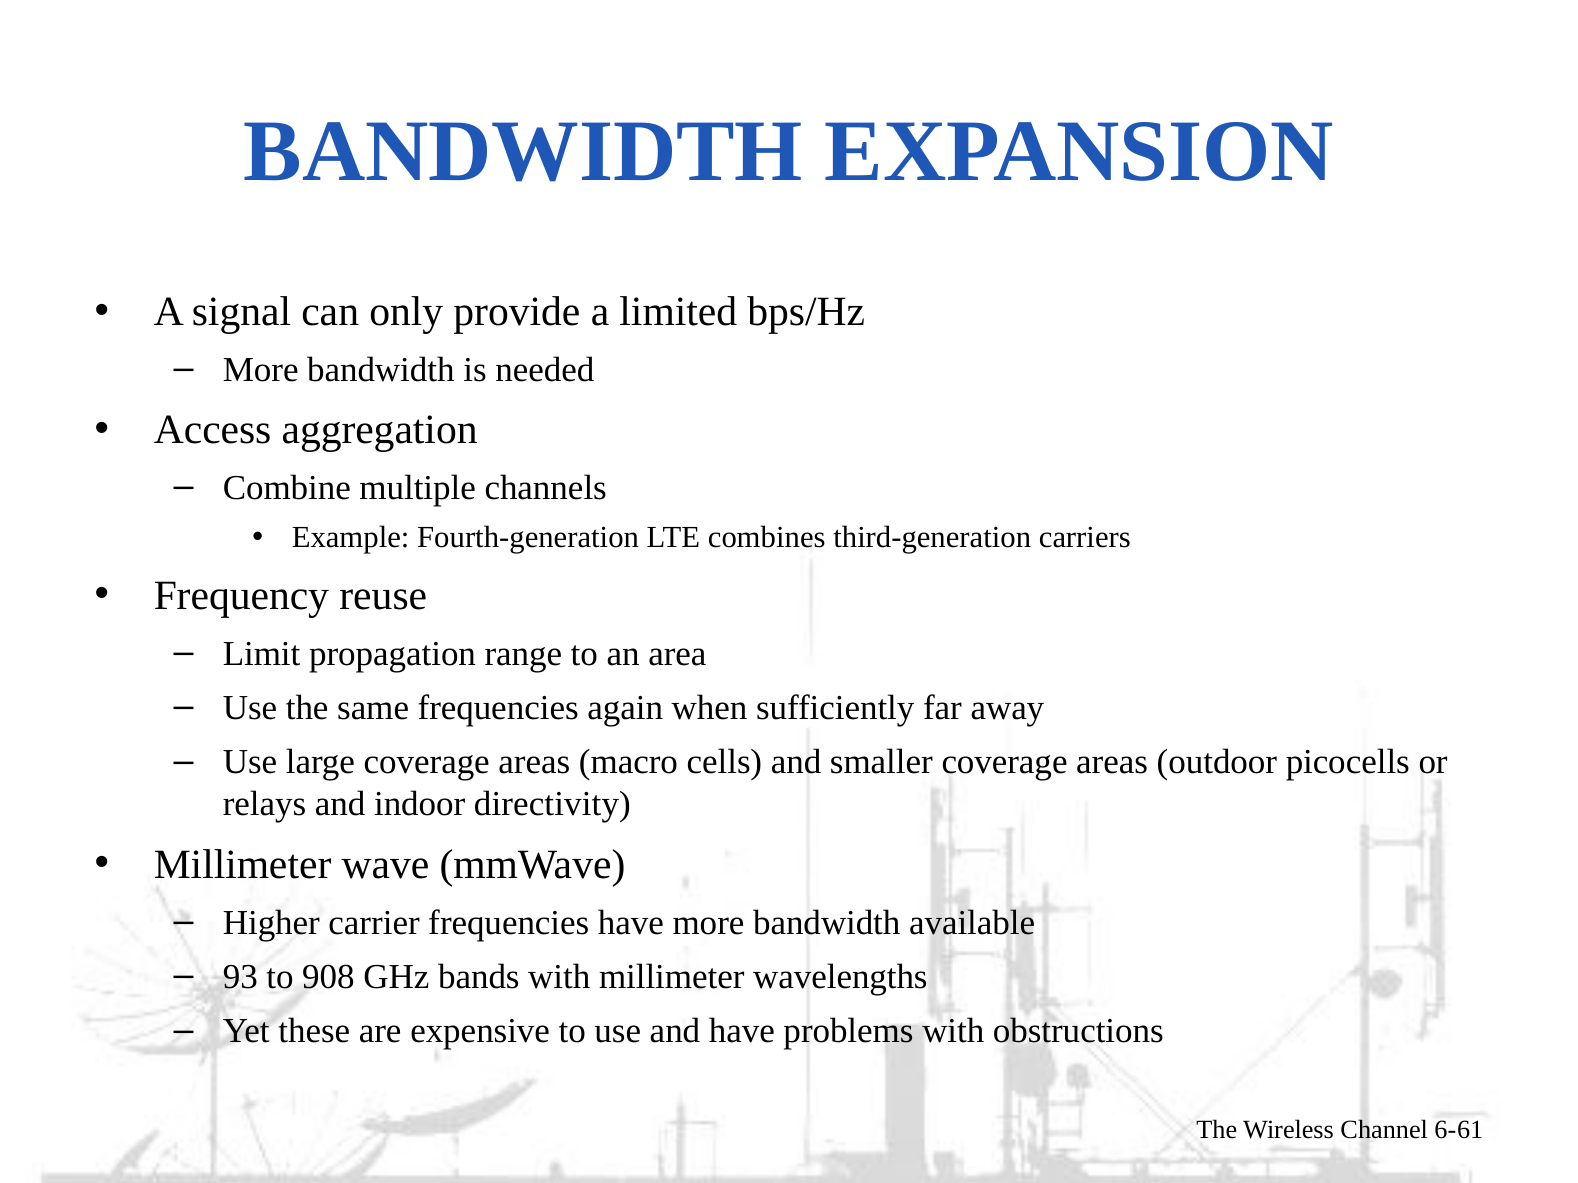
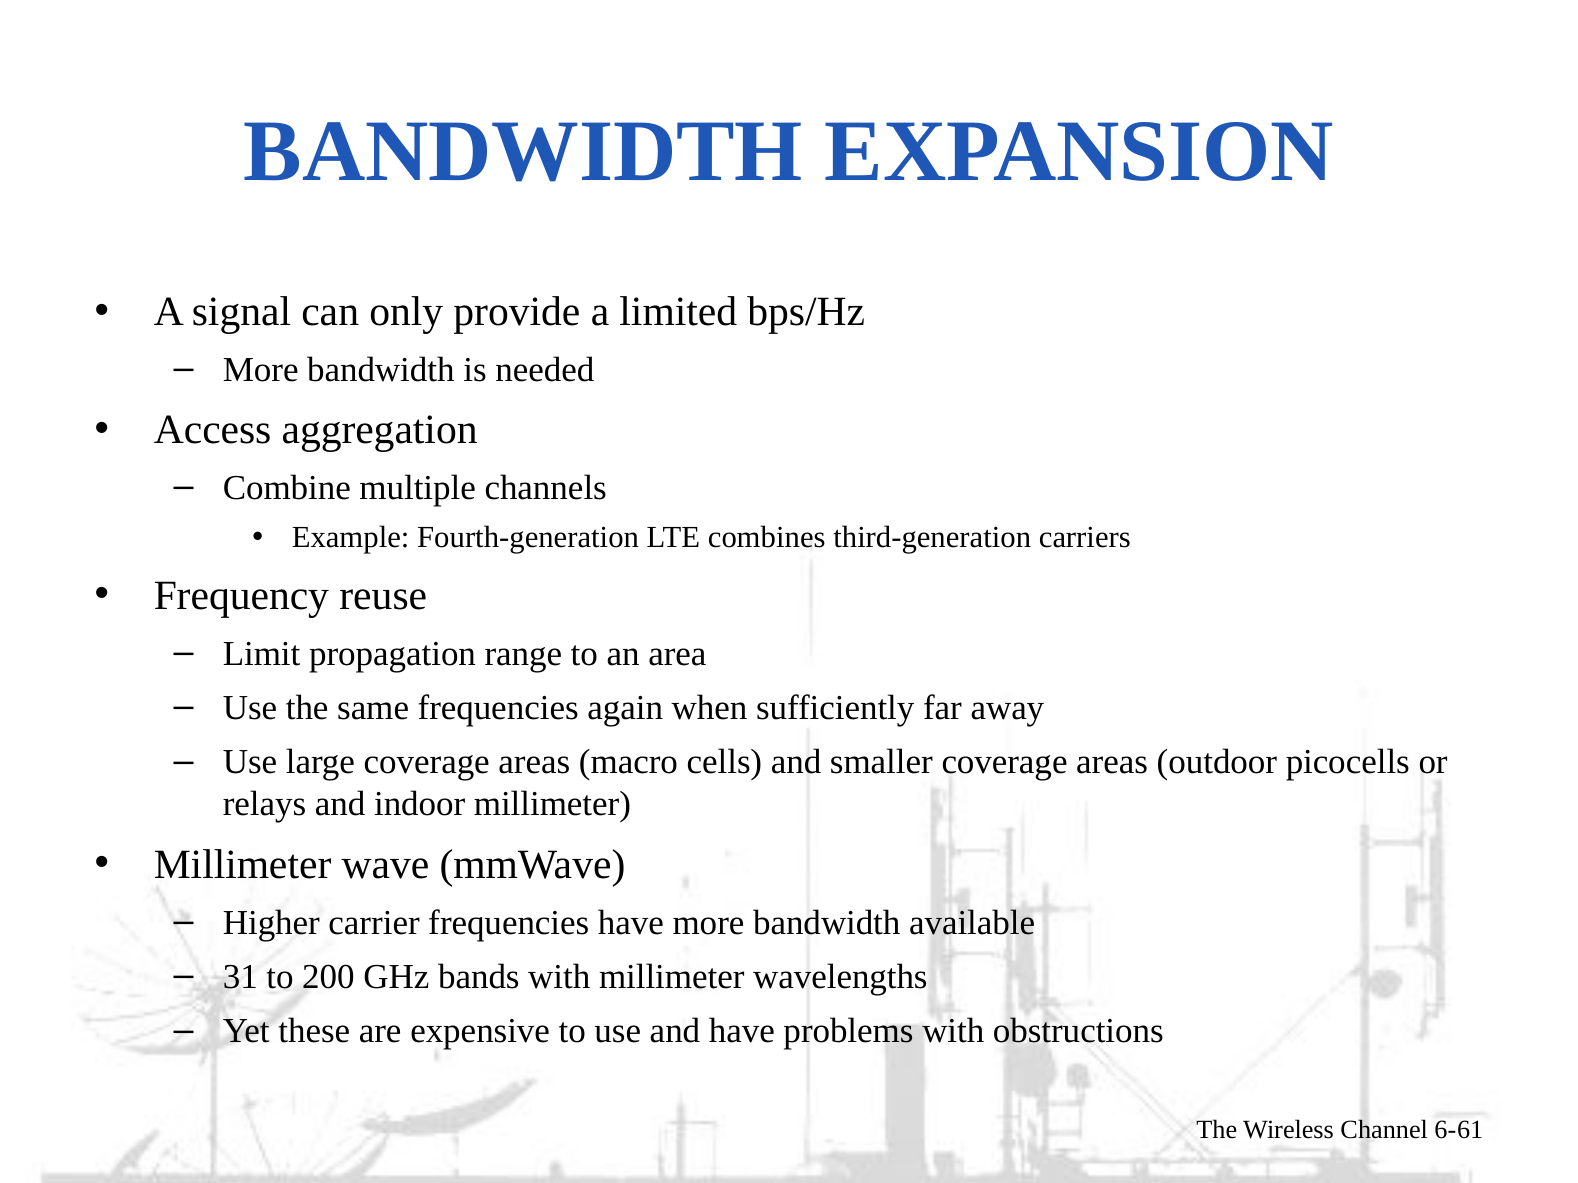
indoor directivity: directivity -> millimeter (552, 805)
93: 93 -> 31 (240, 977)
908: 908 -> 200 (328, 977)
